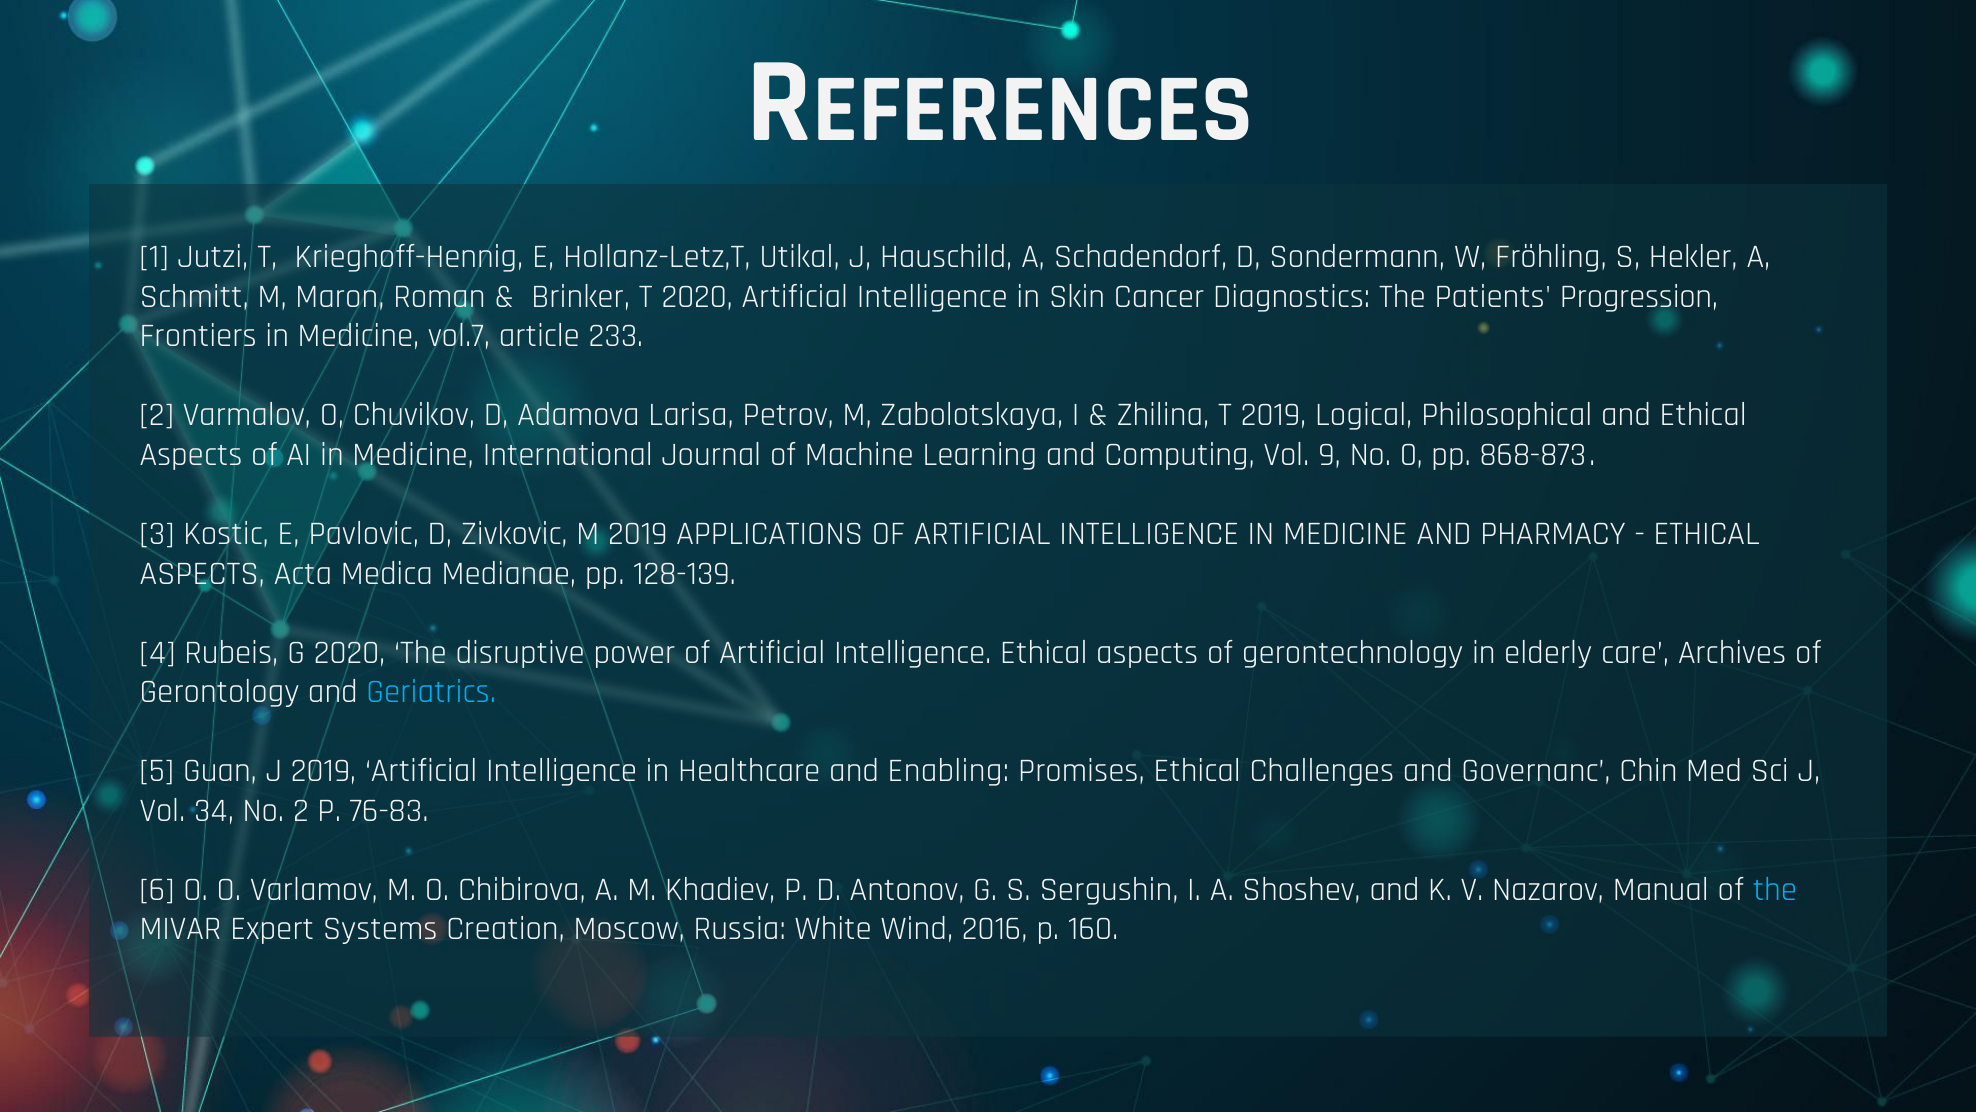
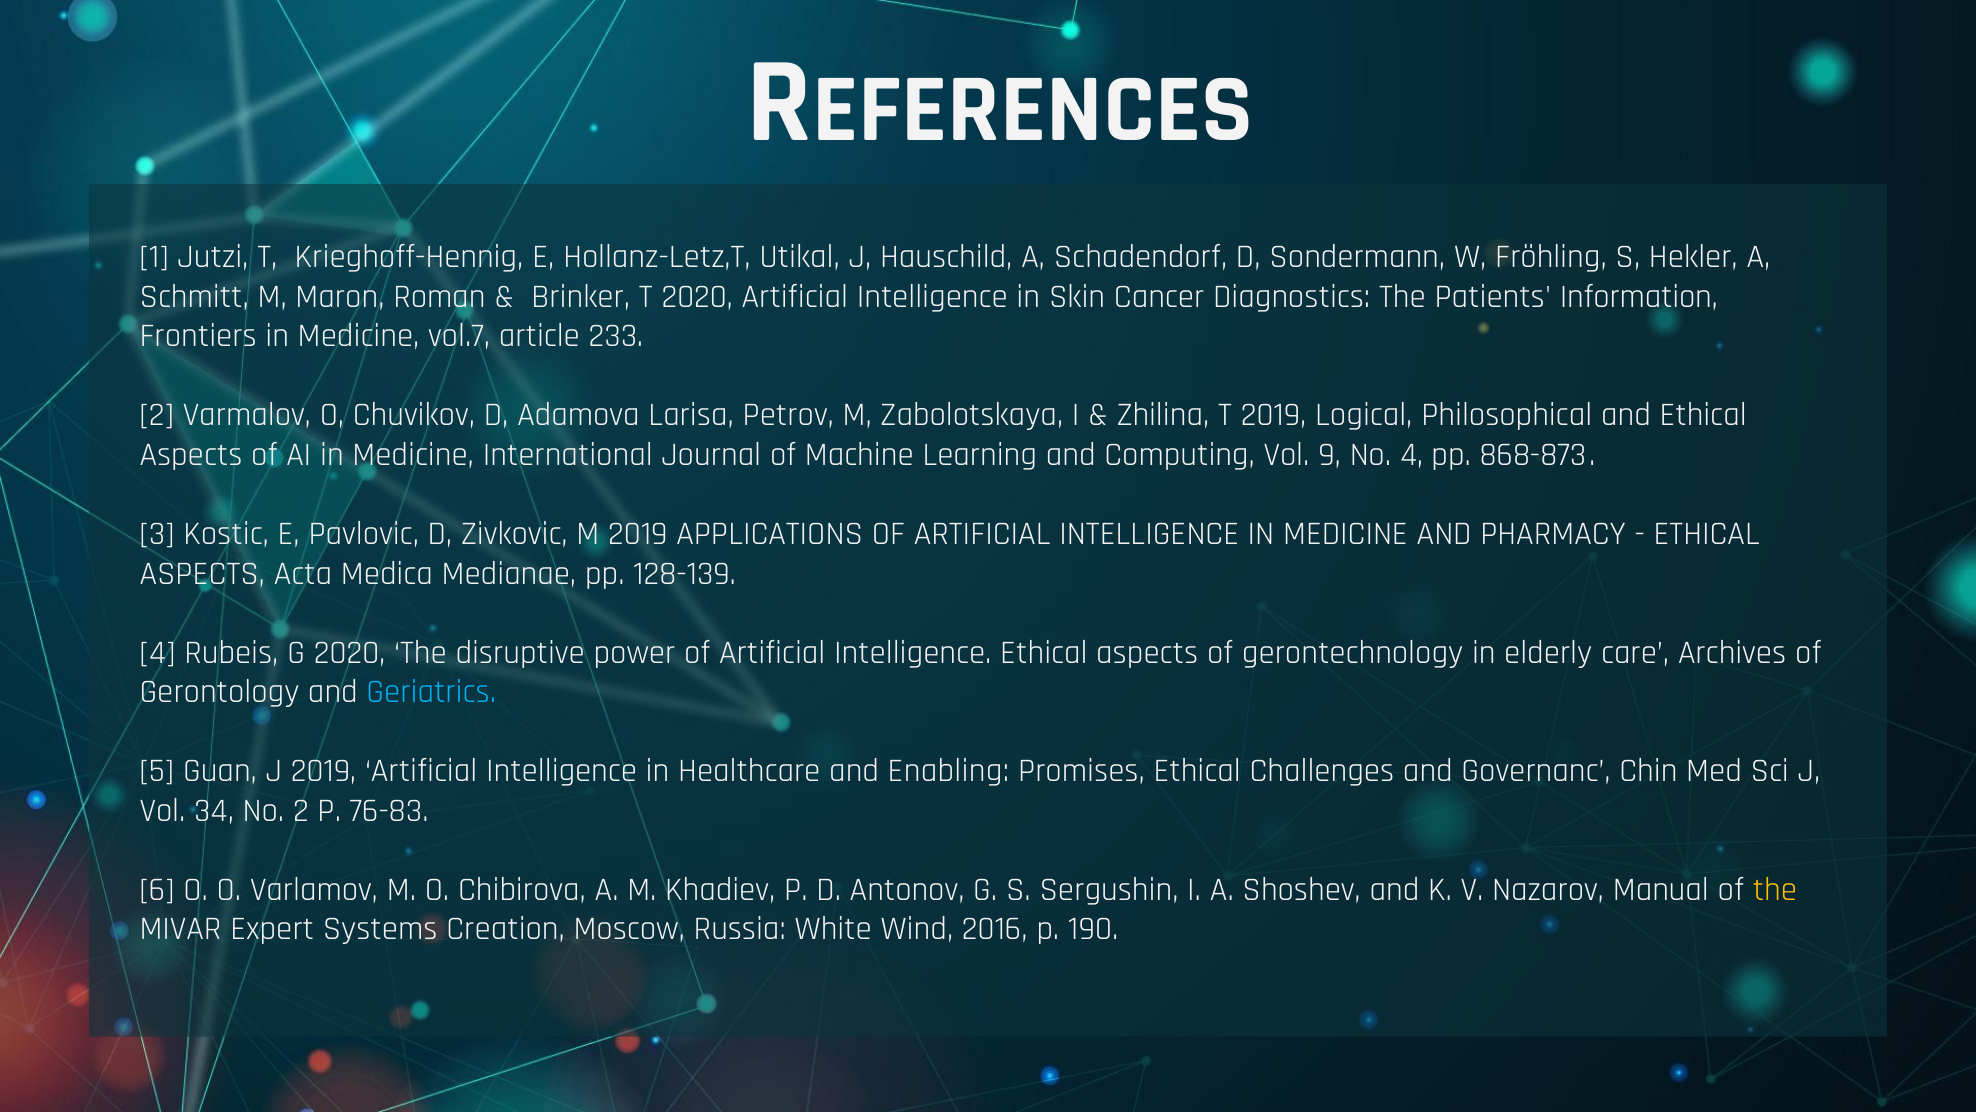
Progression: Progression -> Information (1639, 296)
No 0: 0 -> 4 (1412, 454)
the colour: light blue -> yellow (1775, 889)
160: 160 -> 190 (1093, 929)
